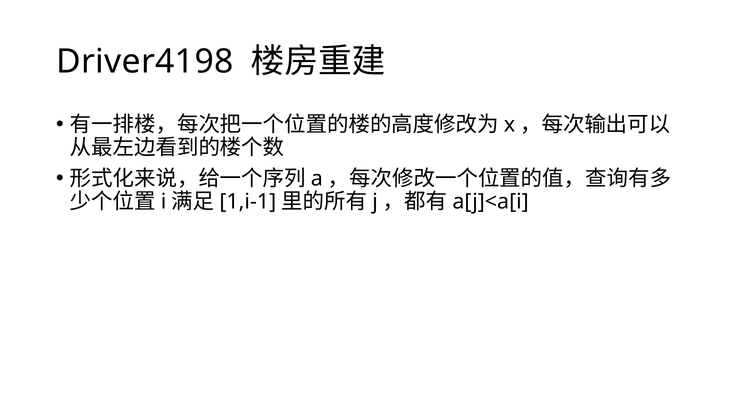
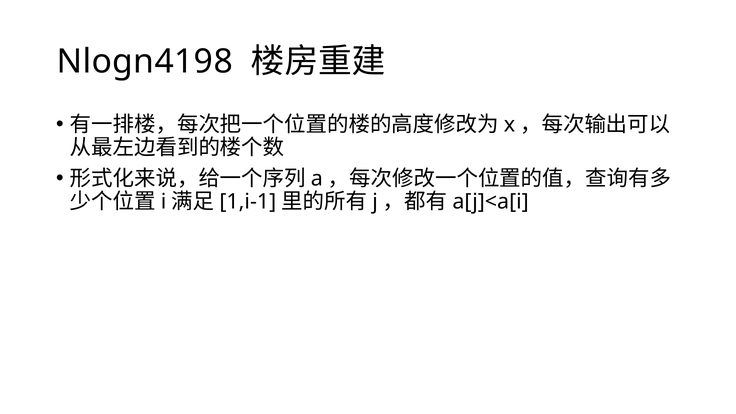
Driver4198: Driver4198 -> Nlogn4198 (145, 62)
